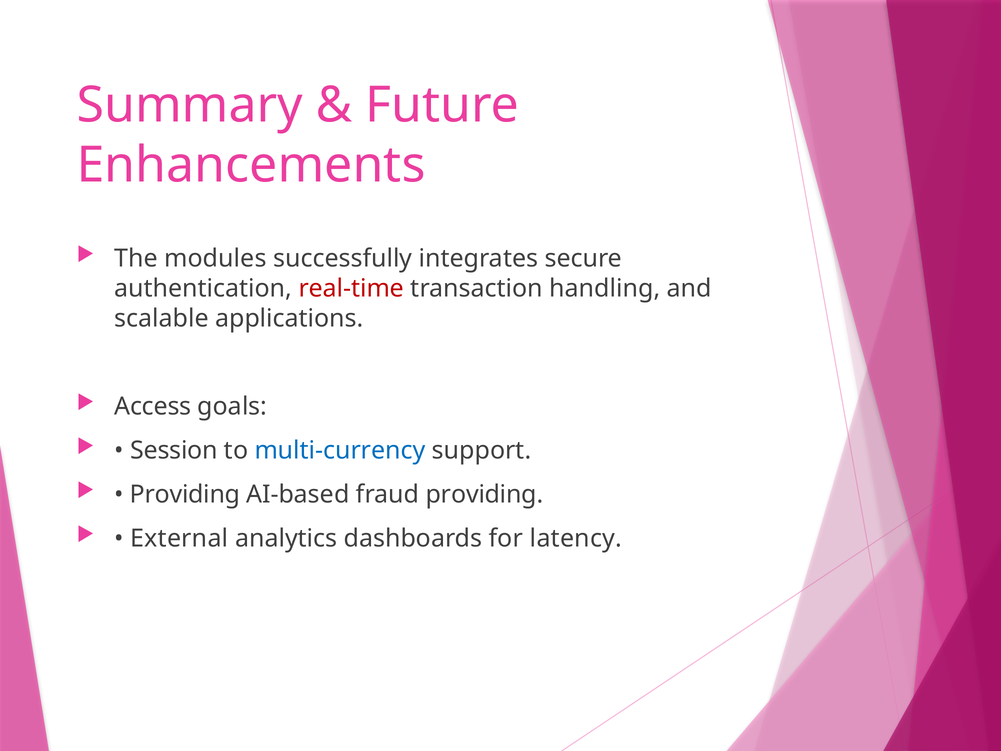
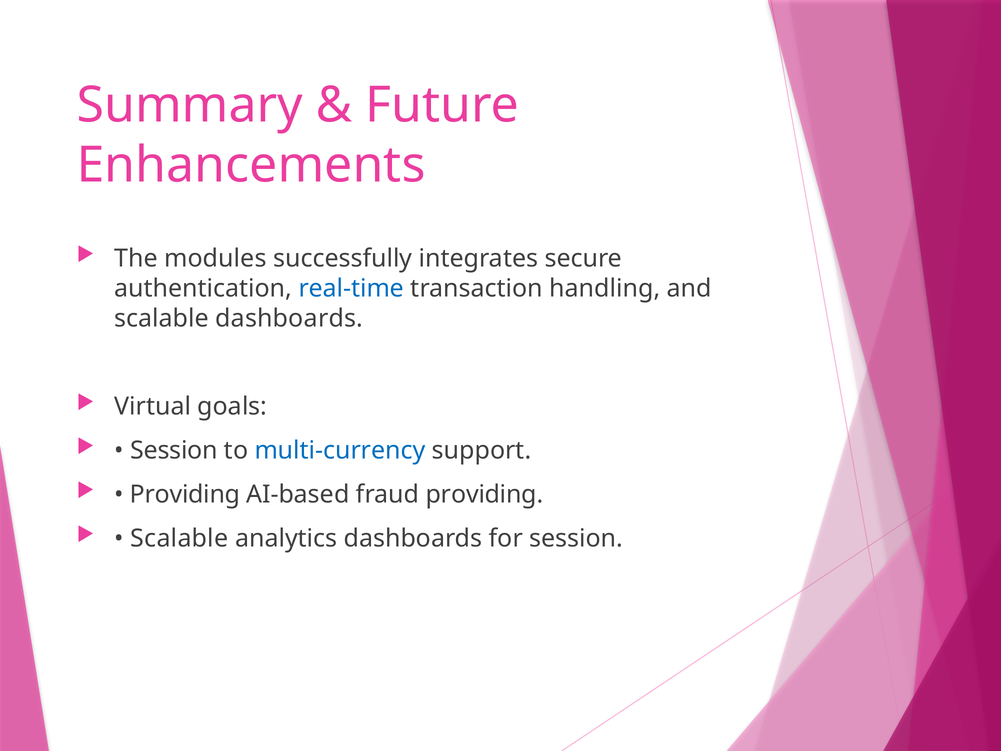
real-time colour: red -> blue (351, 288)
scalable applications: applications -> dashboards (289, 318)
Access: Access -> Virtual (153, 406)
External: External -> Scalable (179, 538)
for latency: latency -> session (576, 538)
